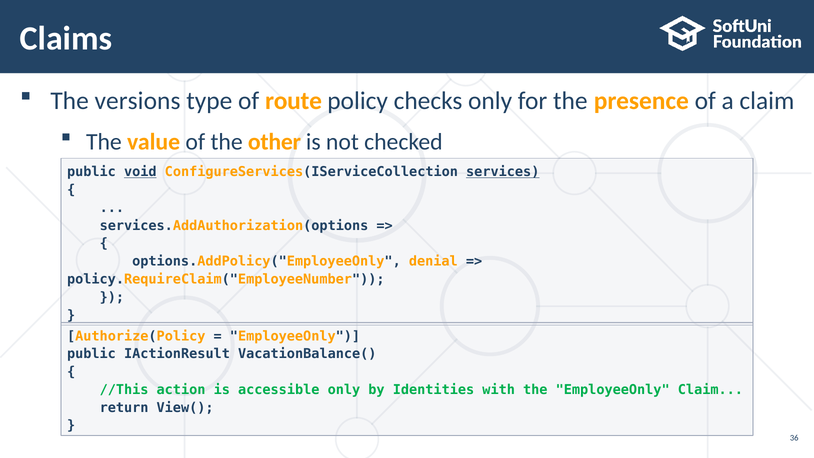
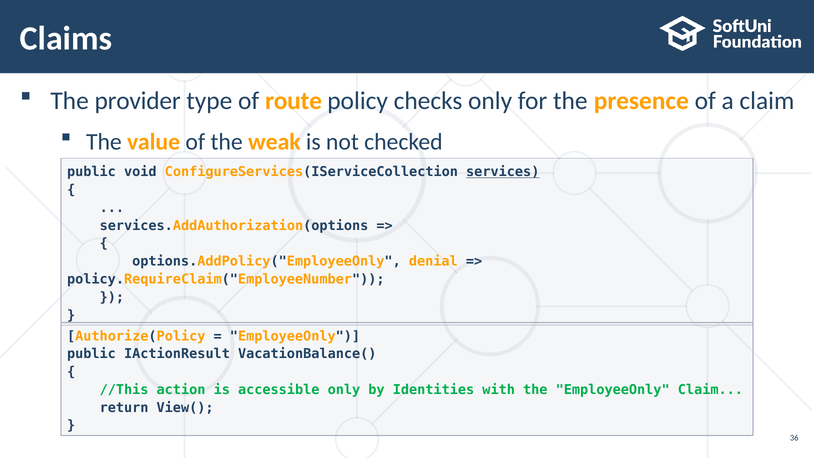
versions: versions -> provider (138, 101)
other: other -> weak (274, 142)
void underline: present -> none (140, 172)
